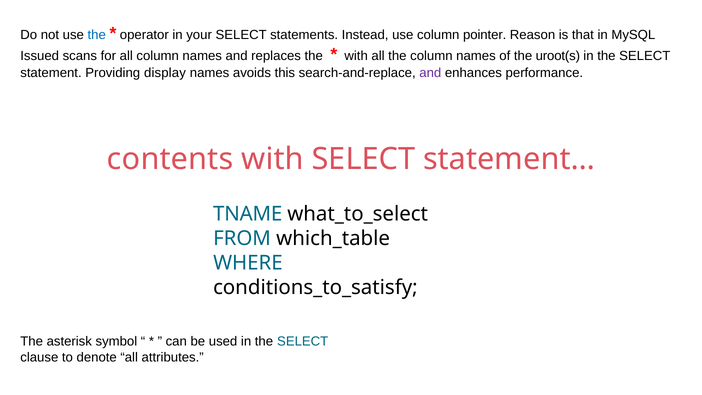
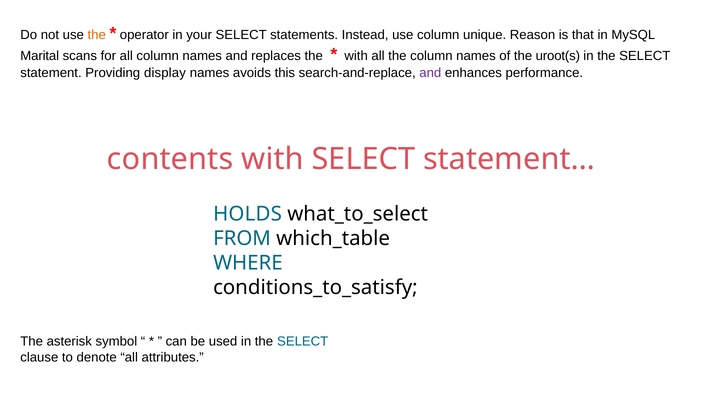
the colour: blue -> orange (97, 35)
pointer: pointer -> unique (485, 35)
Issued: Issued -> Marital (40, 56)
TNAME: TNAME -> HOLDS (248, 214)
